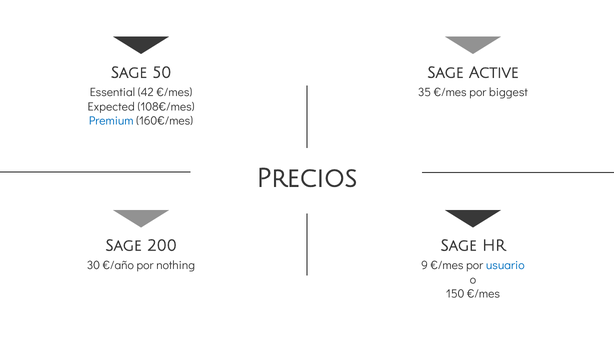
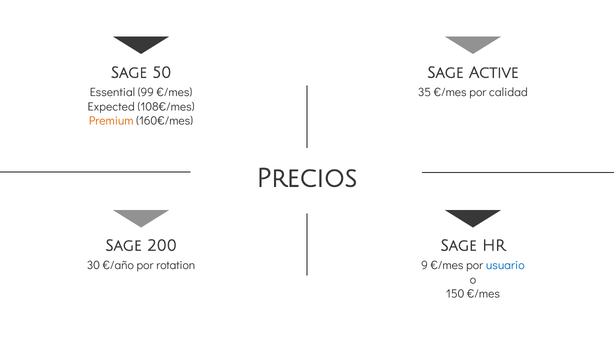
42: 42 -> 99 (146, 92)
biggest: biggest -> calidad (508, 92)
Premium colour: blue -> orange (111, 121)
nothing: nothing -> rotation (176, 266)
